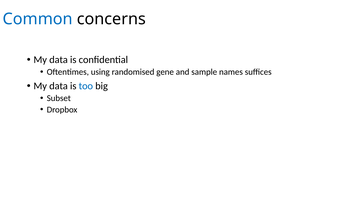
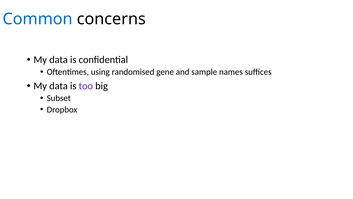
too colour: blue -> purple (86, 86)
